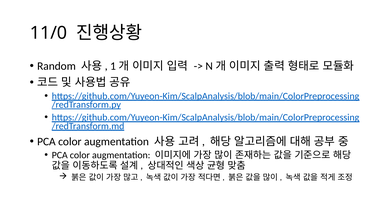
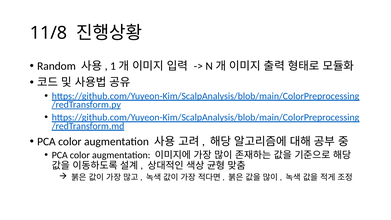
11/0: 11/0 -> 11/8 (49, 33)
